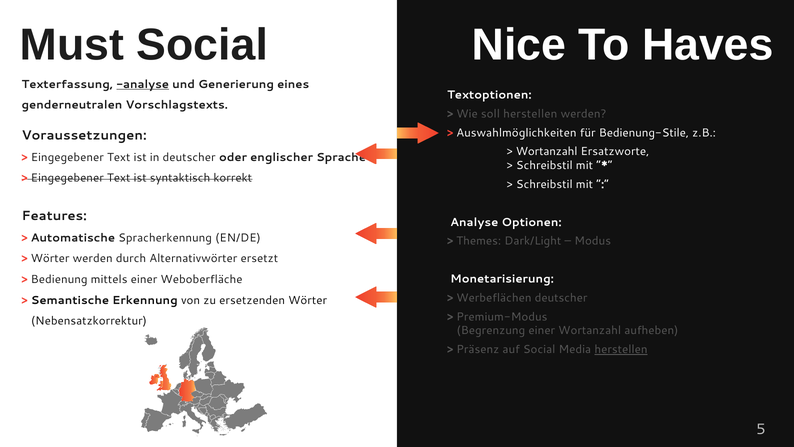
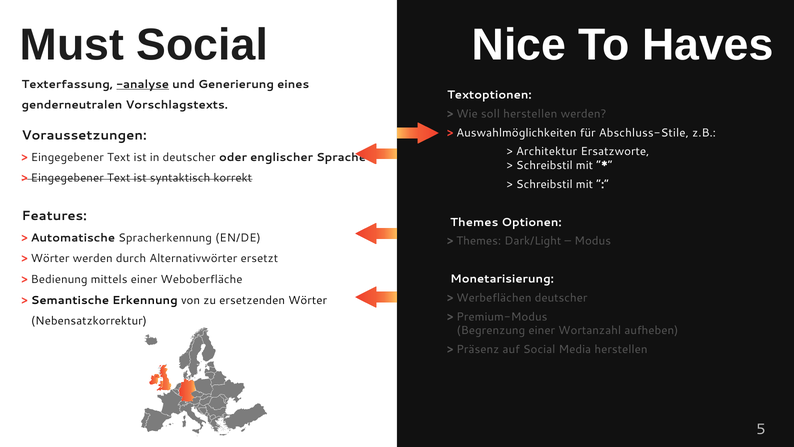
Bedienung-Stile: Bedienung-Stile -> Abschluss-Stile (644, 133)
Wortanzahl: Wortanzahl -> Architektur (547, 152)
Analyse: Analyse -> Themes (474, 222)
herstellen underline: present -> none (621, 349)
